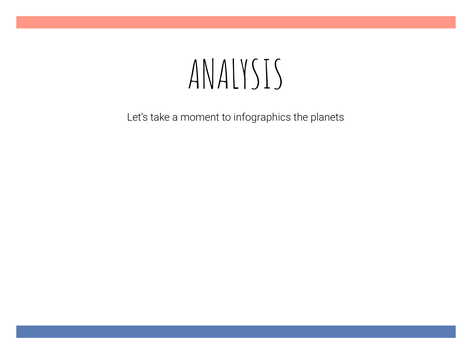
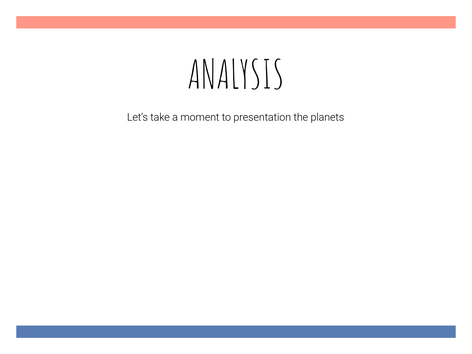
infographics: infographics -> presentation (262, 117)
